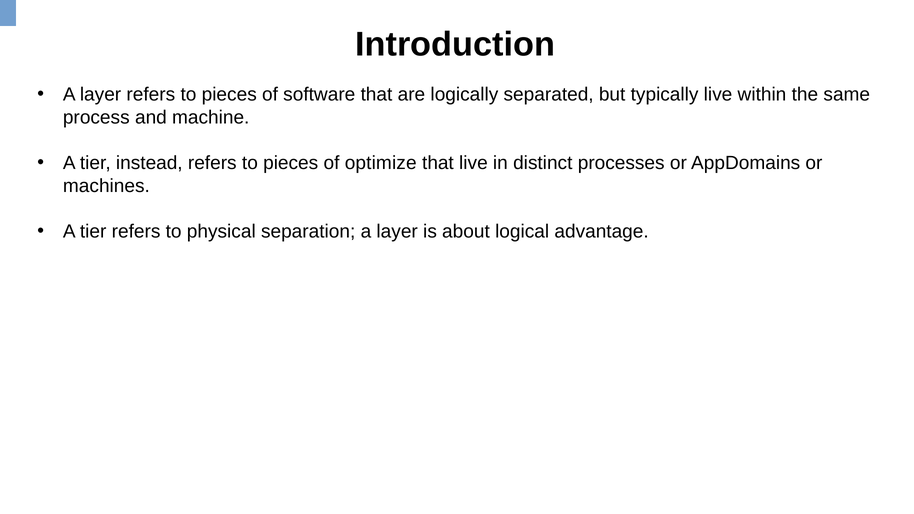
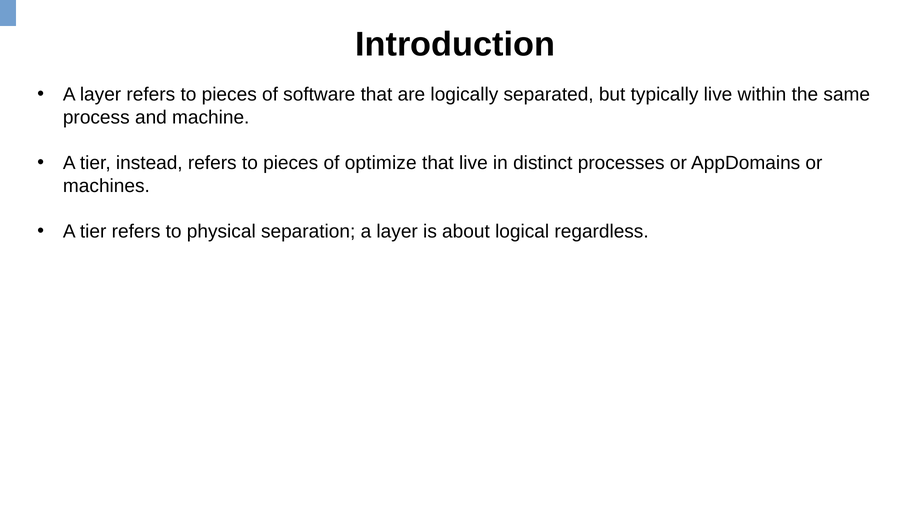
advantage: advantage -> regardless (602, 232)
